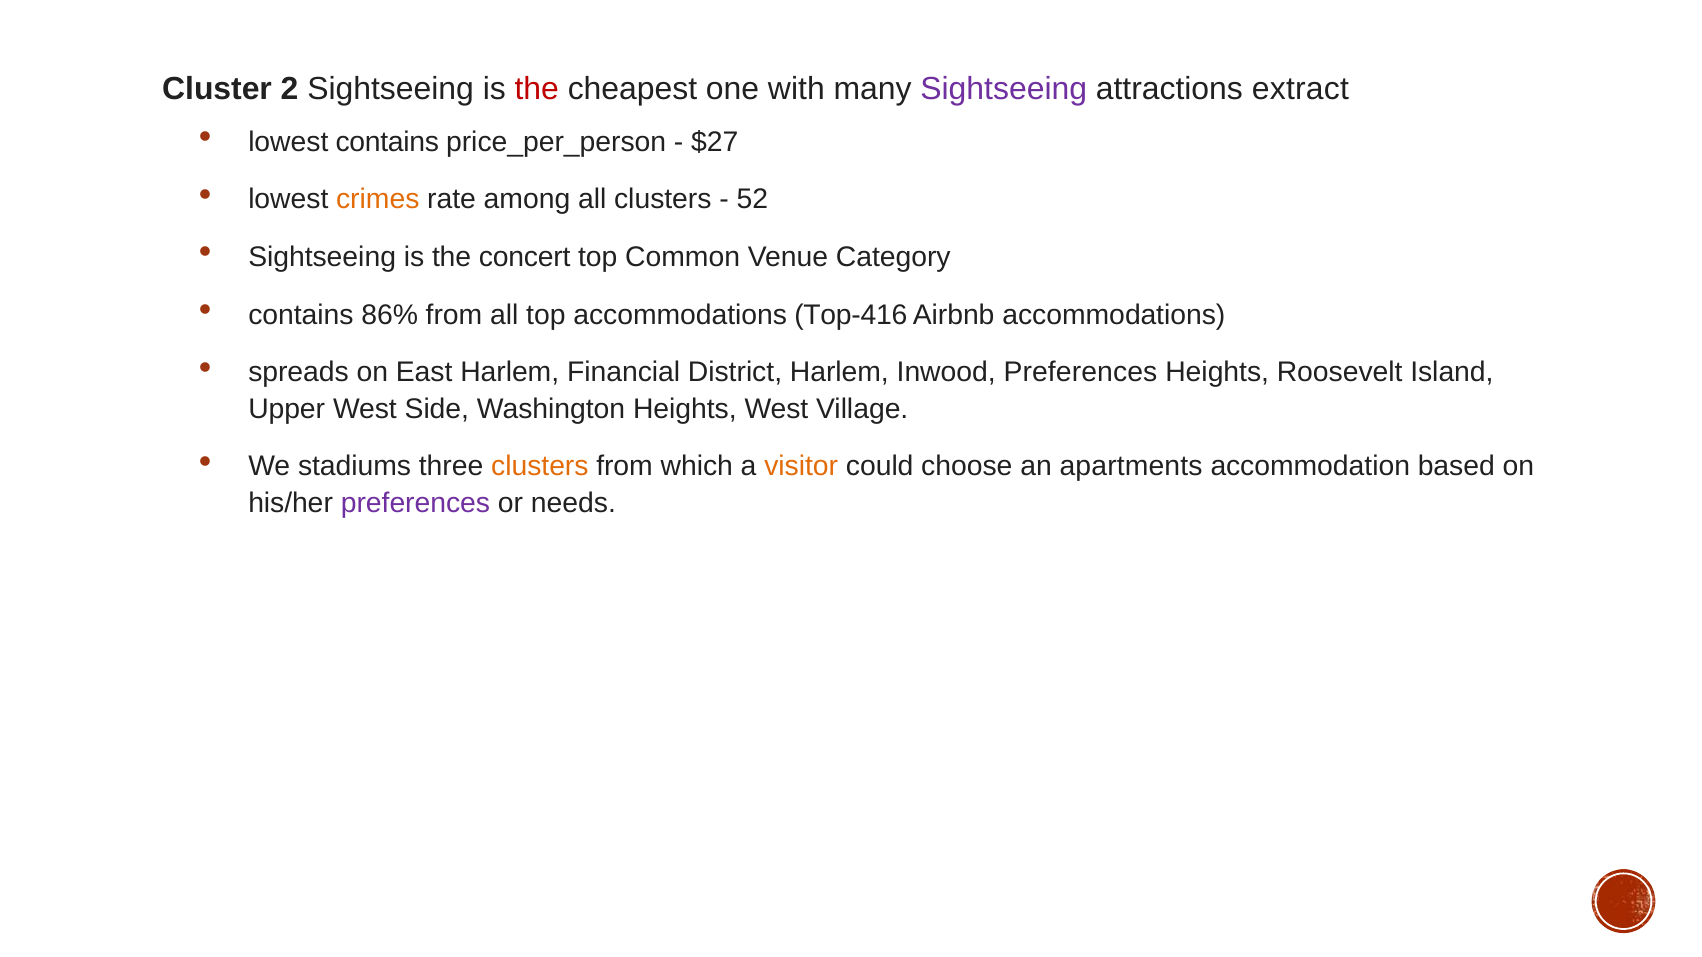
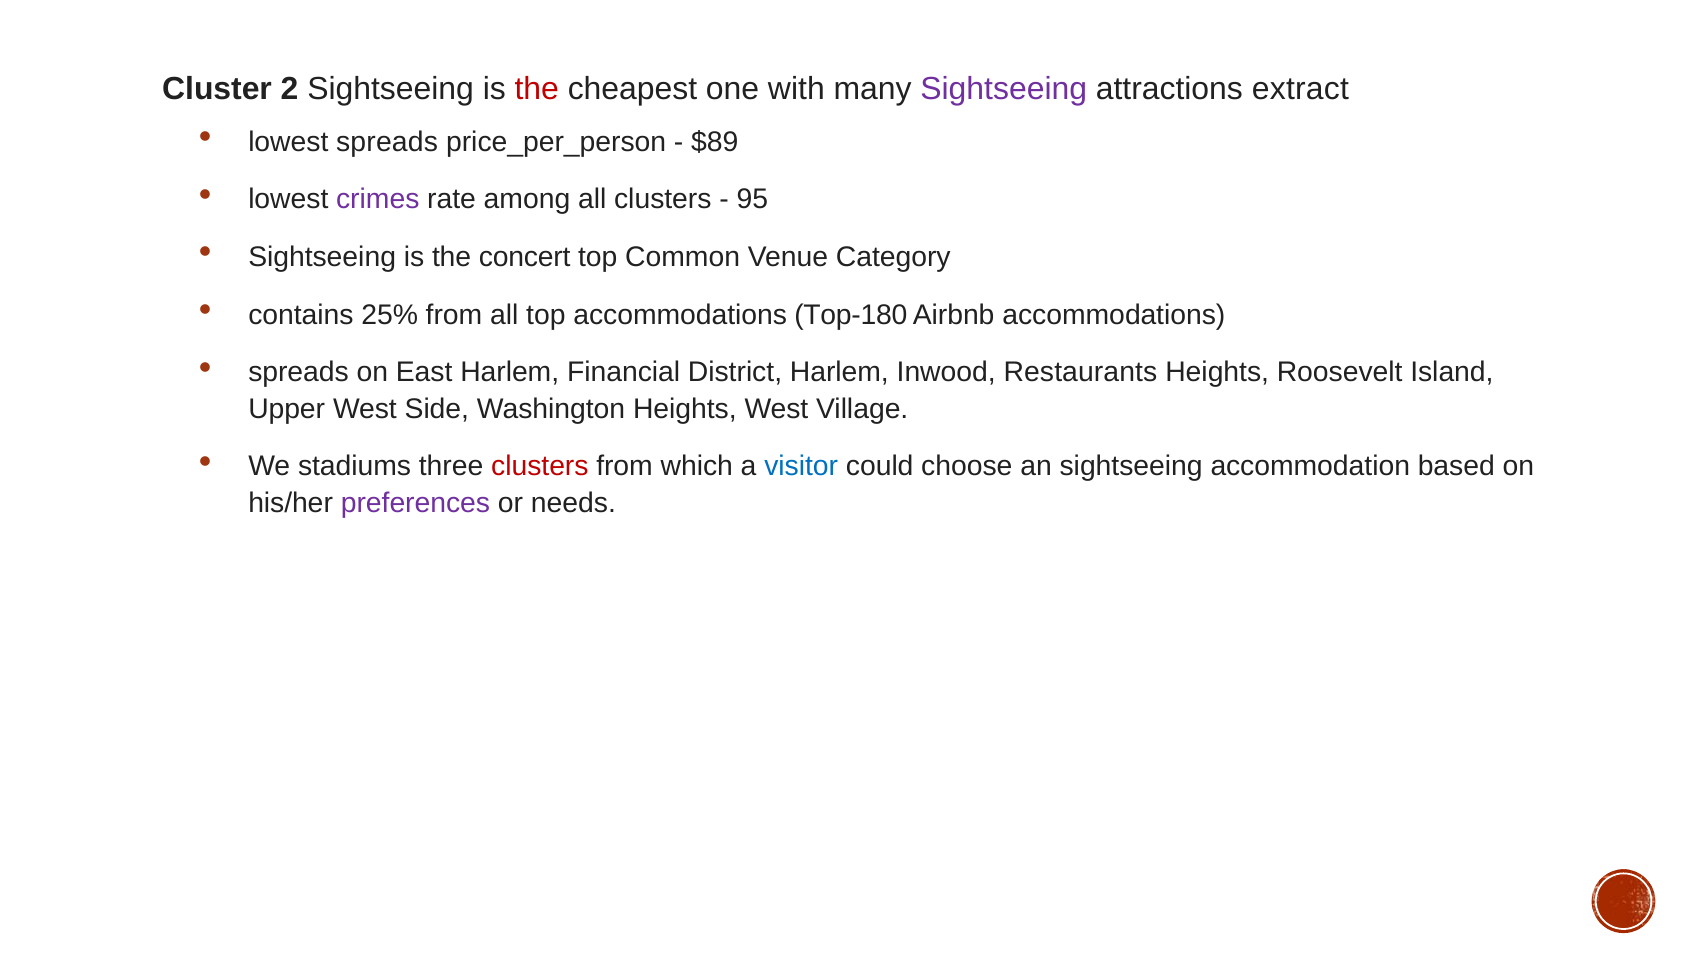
lowest contains: contains -> spreads (387, 142)
$27: $27 -> $89 (715, 142)
crimes colour: orange -> purple (378, 200)
52: 52 -> 95 (752, 200)
86%: 86% -> 25% (390, 315)
Top-416: Top-416 -> Top-180 (851, 315)
Inwood Preferences: Preferences -> Restaurants (1080, 373)
clusters colour: orange -> red (540, 467)
visitor colour: orange -> blue (801, 467)
an apartments: apartments -> sightseeing (1131, 467)
